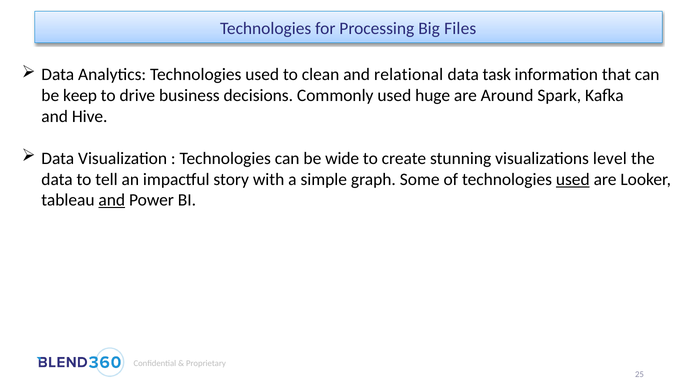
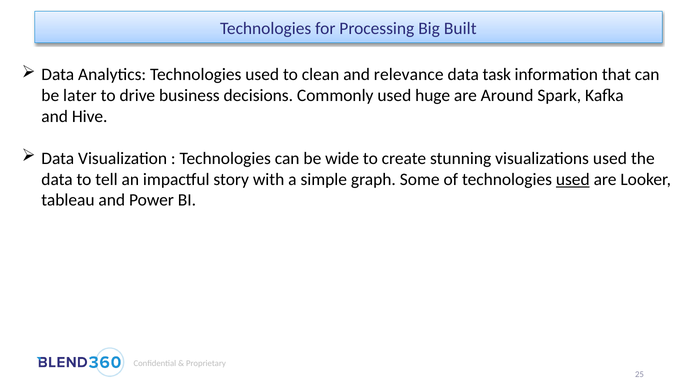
Files: Files -> Built (460, 28)
relational: relational -> relevance (409, 75)
keep: keep -> later (80, 96)
visualizations level: level -> used (610, 158)
and underline: present -> none (112, 200)
